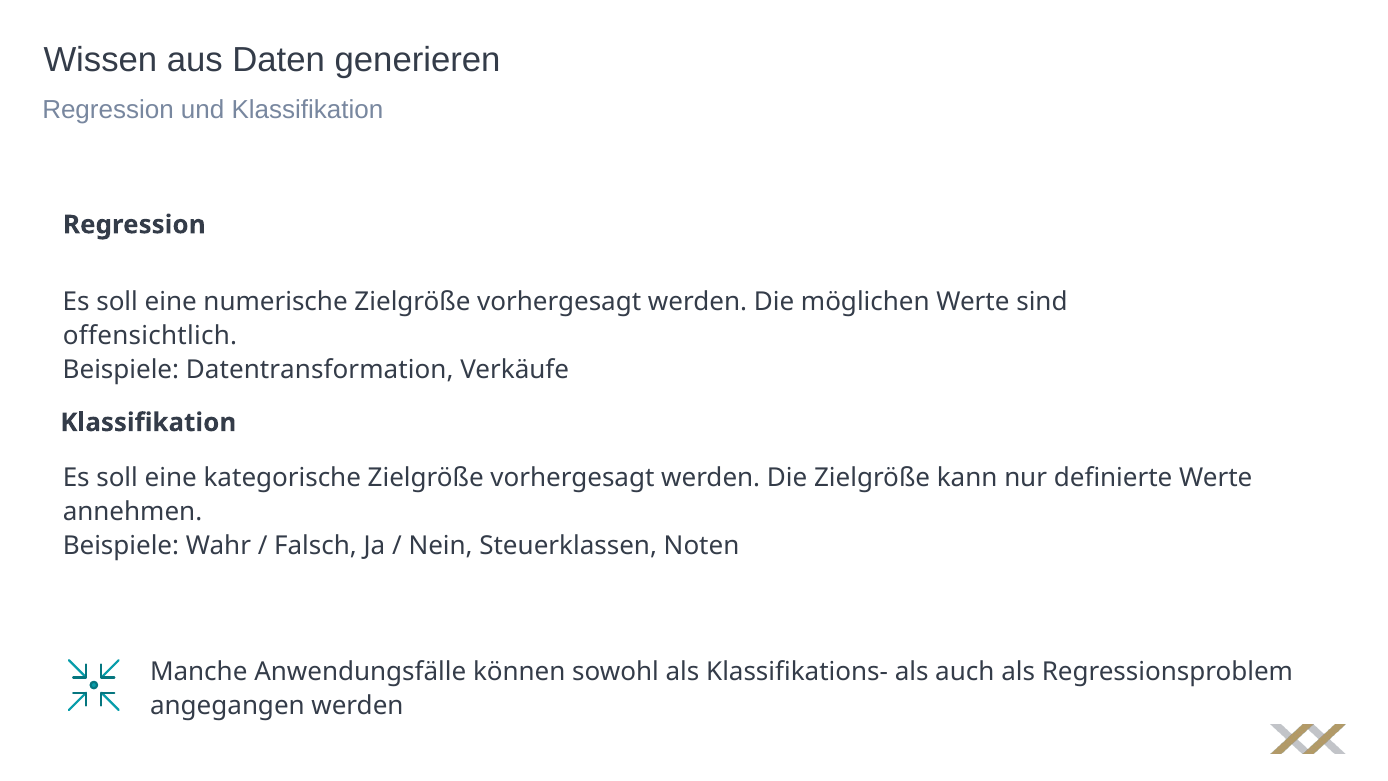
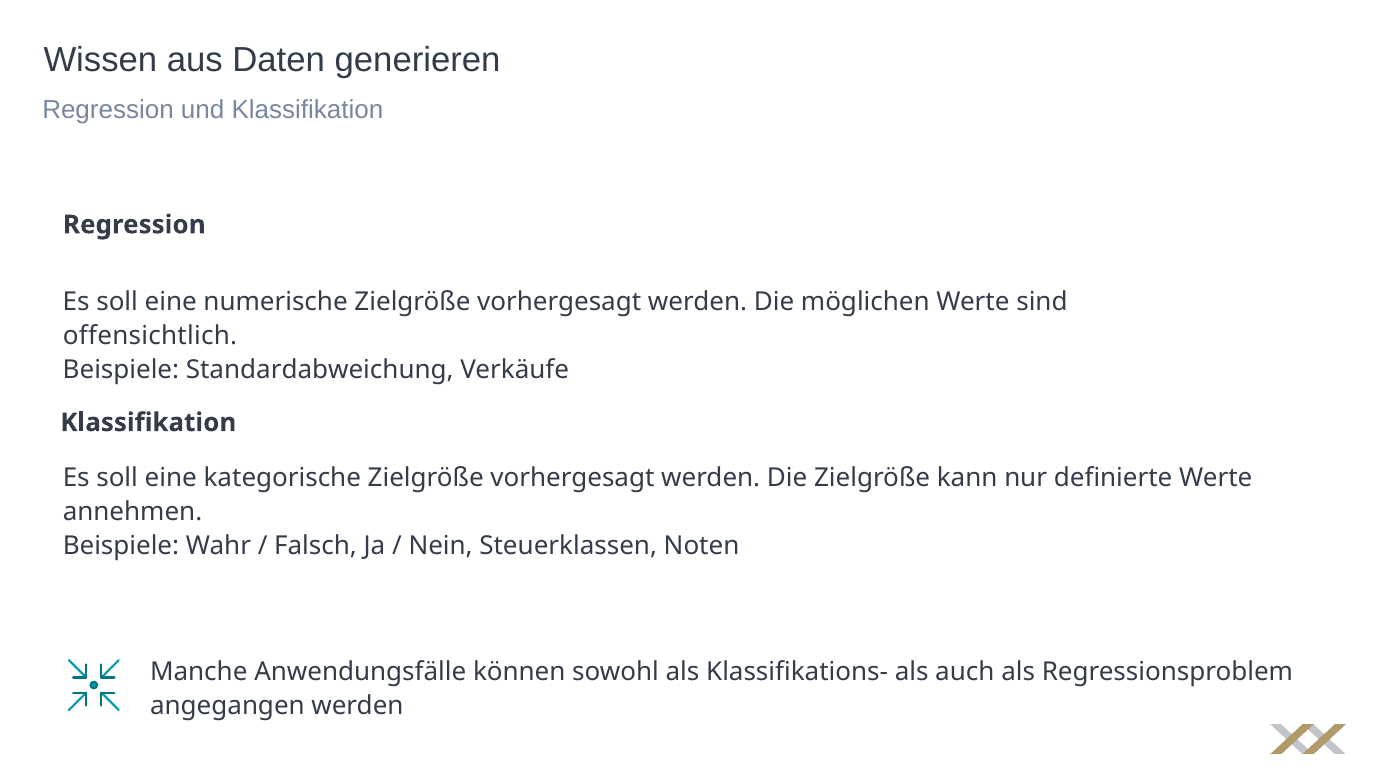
Datentransformation: Datentransformation -> Standardabweichung (320, 370)
